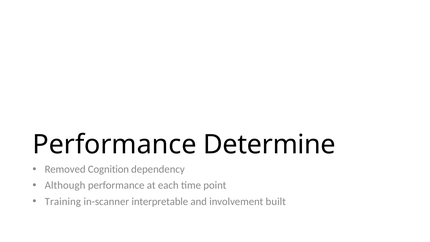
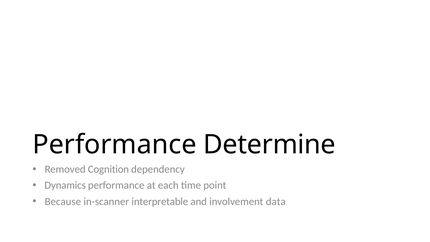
Although: Although -> Dynamics (65, 185)
Training: Training -> Because (63, 201)
built: built -> data (276, 201)
